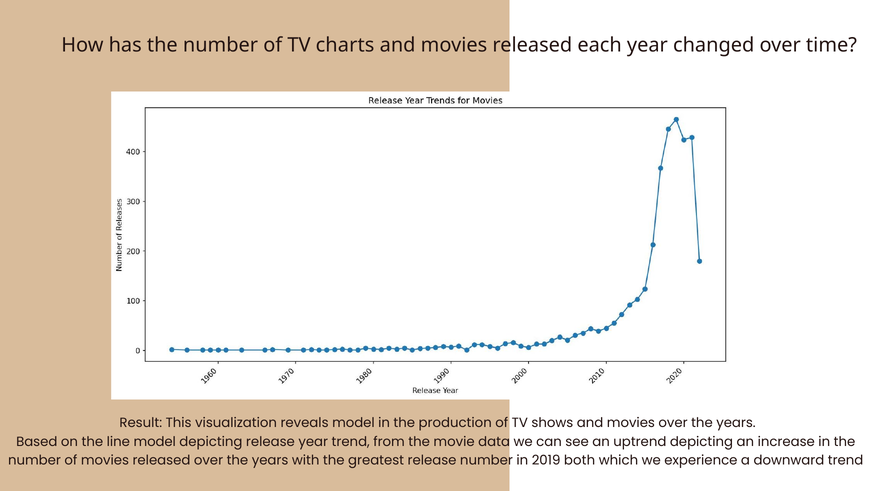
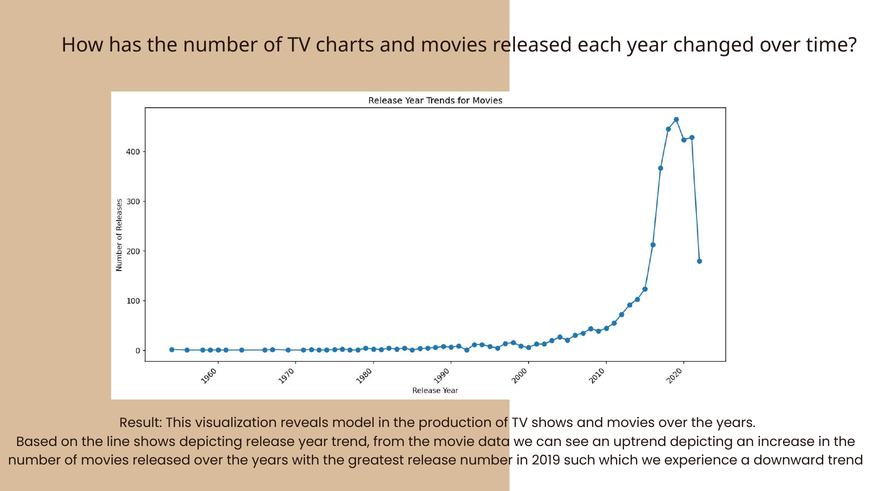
line model: model -> shows (155, 441)
both: both -> such (580, 460)
